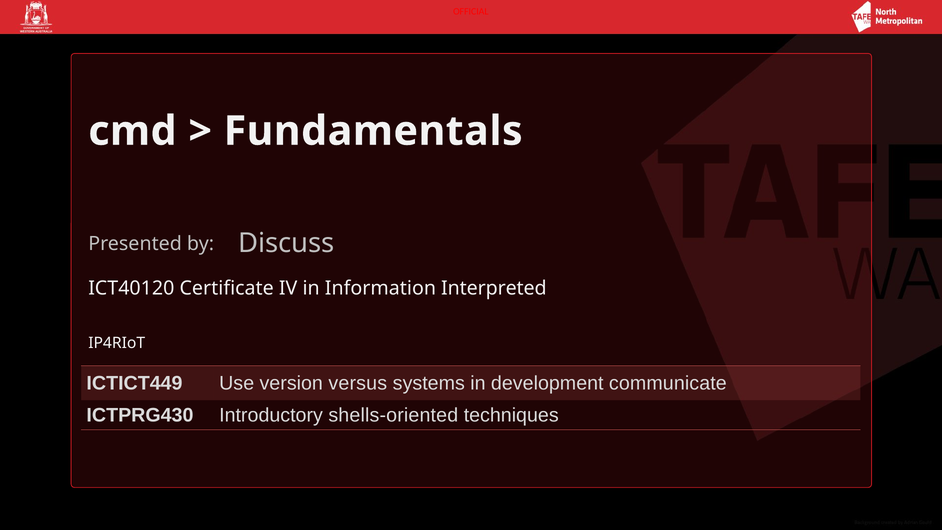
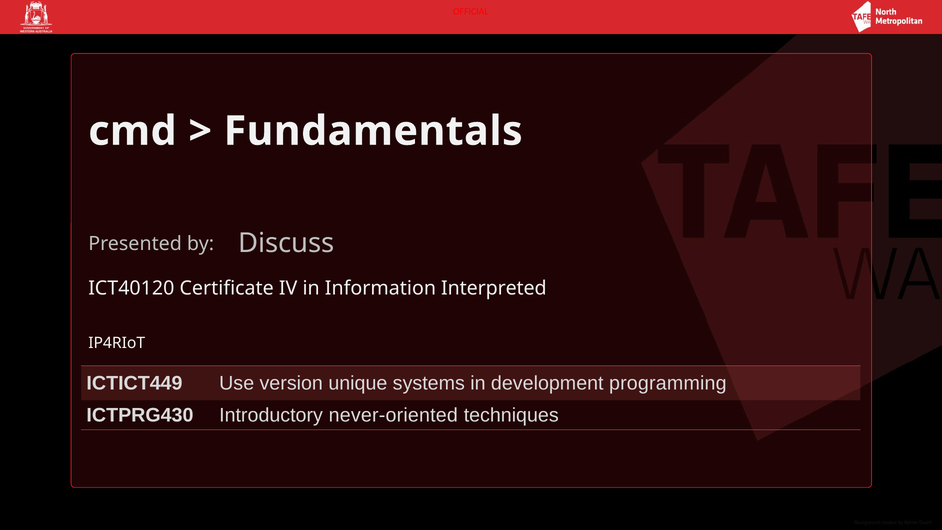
versus: versus -> unique (358, 383)
communicate: communicate -> programming (668, 383)
shells-oriented: shells-oriented -> never-oriented (393, 415)
